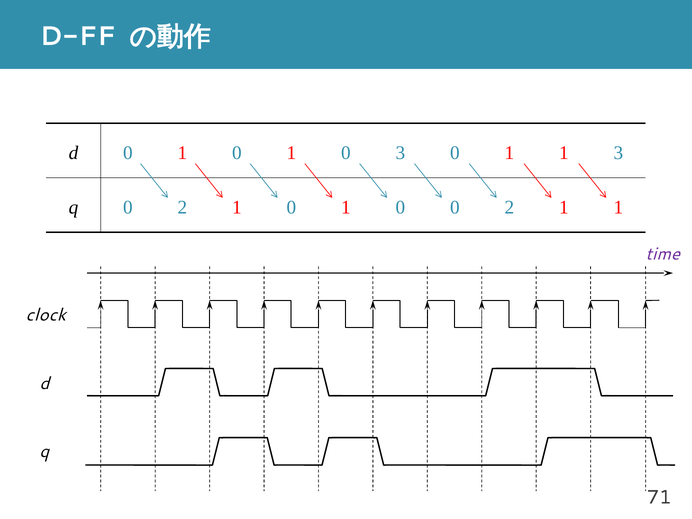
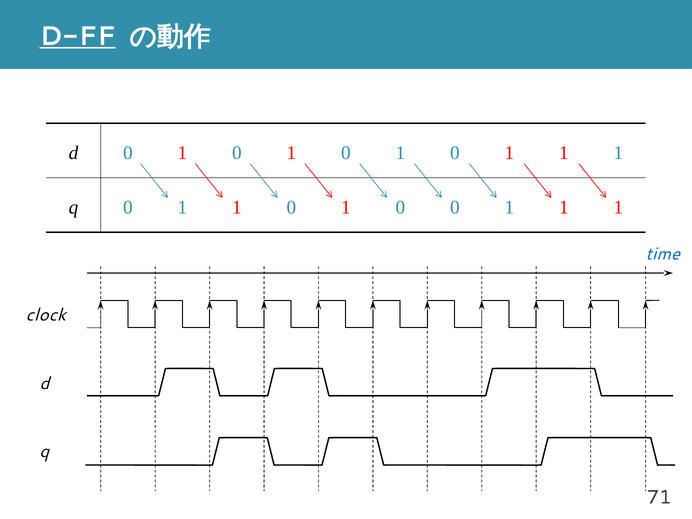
D-FF underline: none -> present (78, 36)
3: 3 -> 1 (400, 153)
3: 3 -> 1 (618, 153)
q 0 2: 2 -> 1 (182, 207)
0 0 2: 2 -> 1 (509, 207)
time colour: purple -> blue (663, 254)
